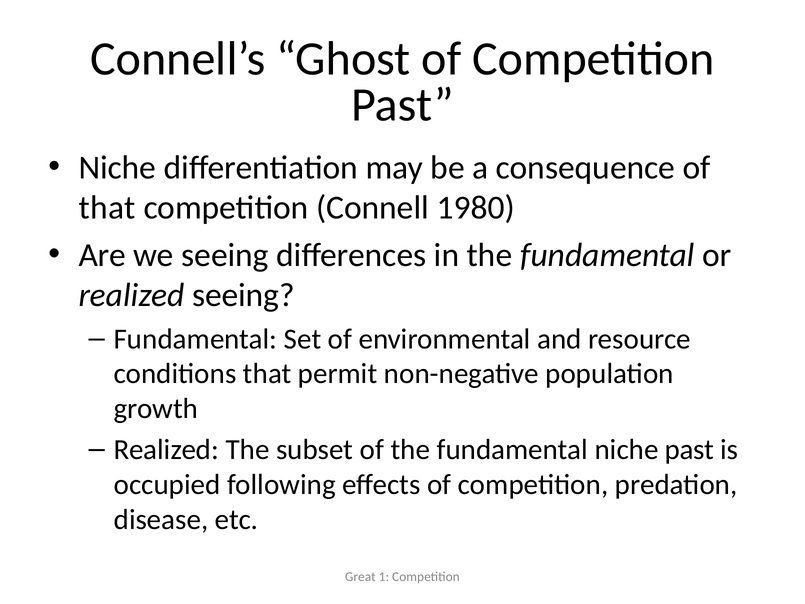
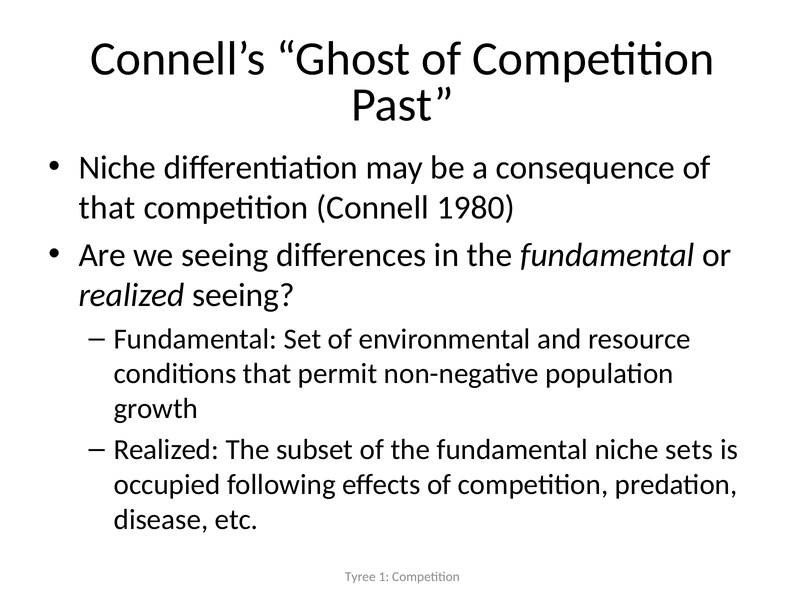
niche past: past -> sets (689, 450)
Great: Great -> Tyree (360, 576)
